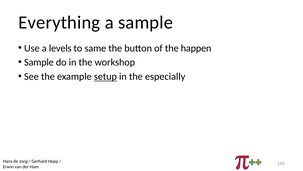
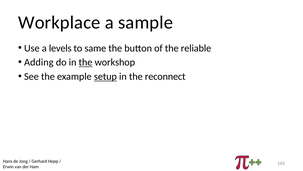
Everything: Everything -> Workplace (59, 22)
happen: happen -> reliable (196, 48)
Sample: Sample -> Adding (39, 62)
the underline: none -> present (86, 62)
especially: especially -> reconnect (165, 76)
